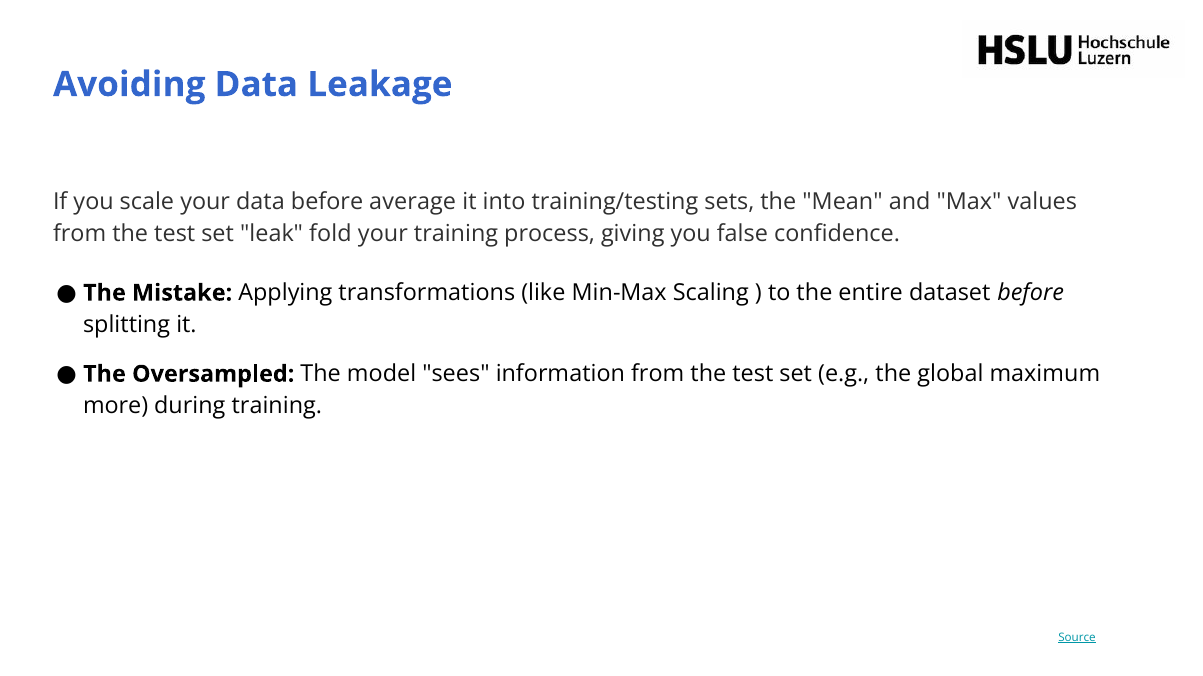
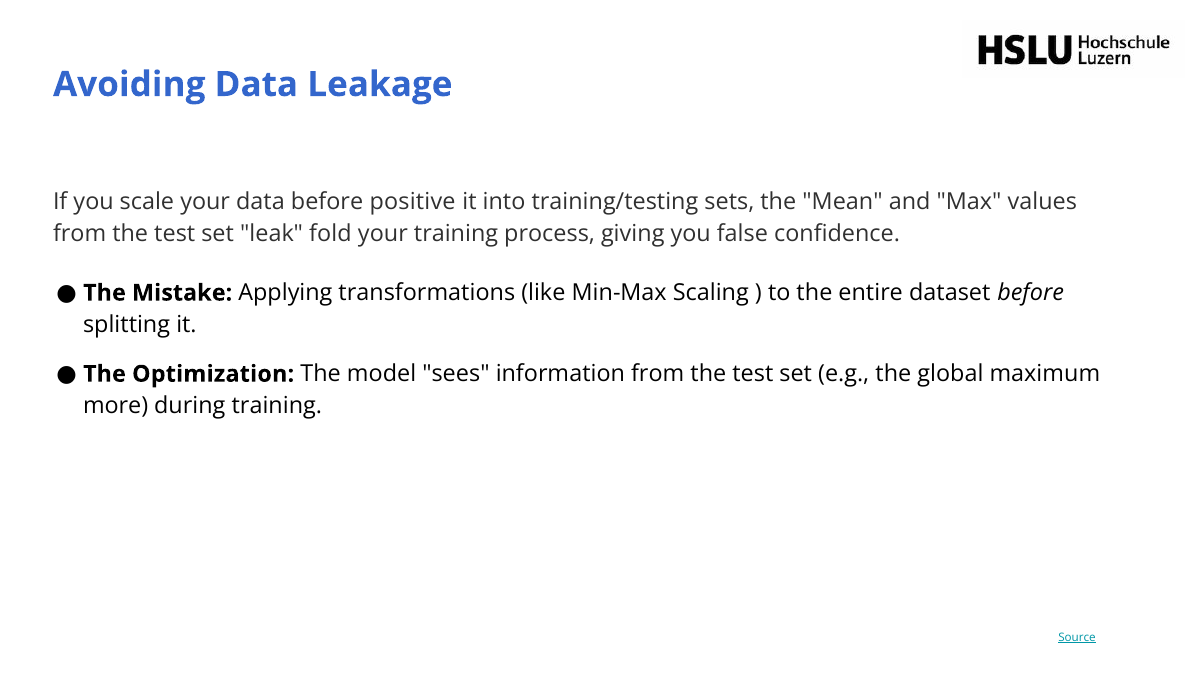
average: average -> positive (413, 202)
Oversampled: Oversampled -> Optimization (213, 374)
